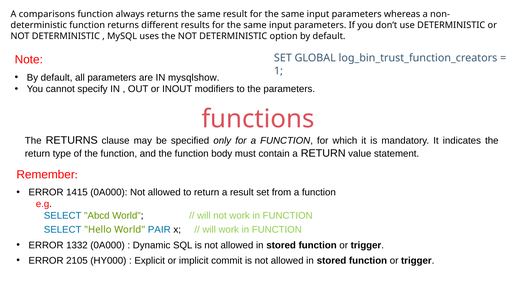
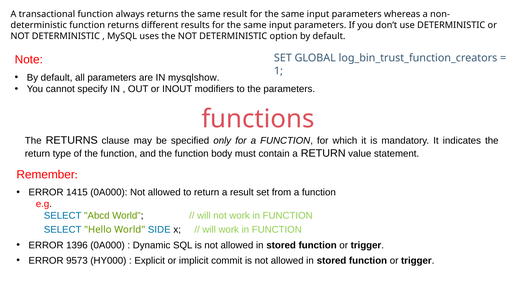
comparisons: comparisons -> transactional (47, 14)
PAIR: PAIR -> SIDE (159, 230)
1332: 1332 -> 1396 (77, 245)
2105: 2105 -> 9573 (77, 261)
